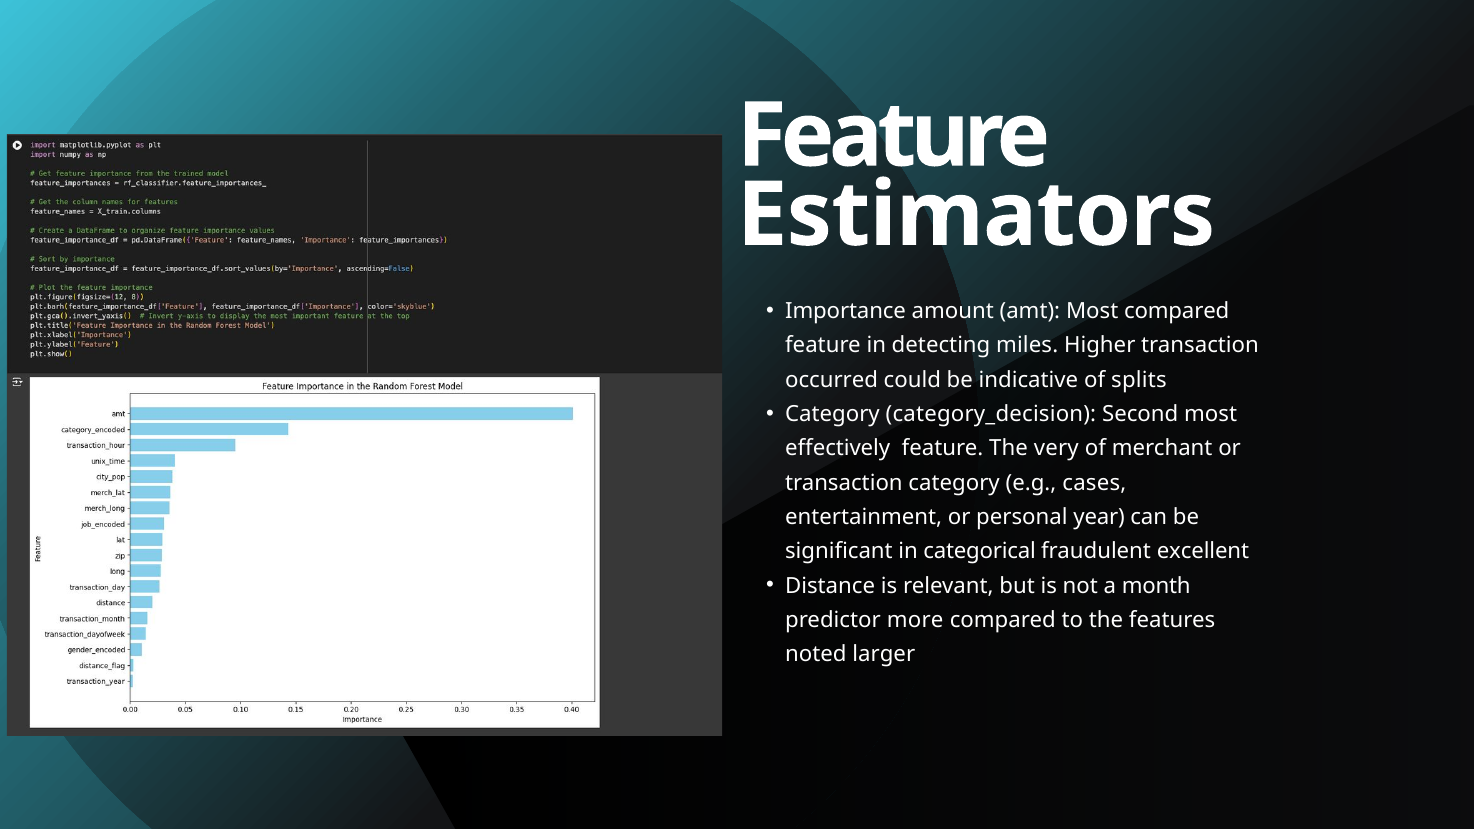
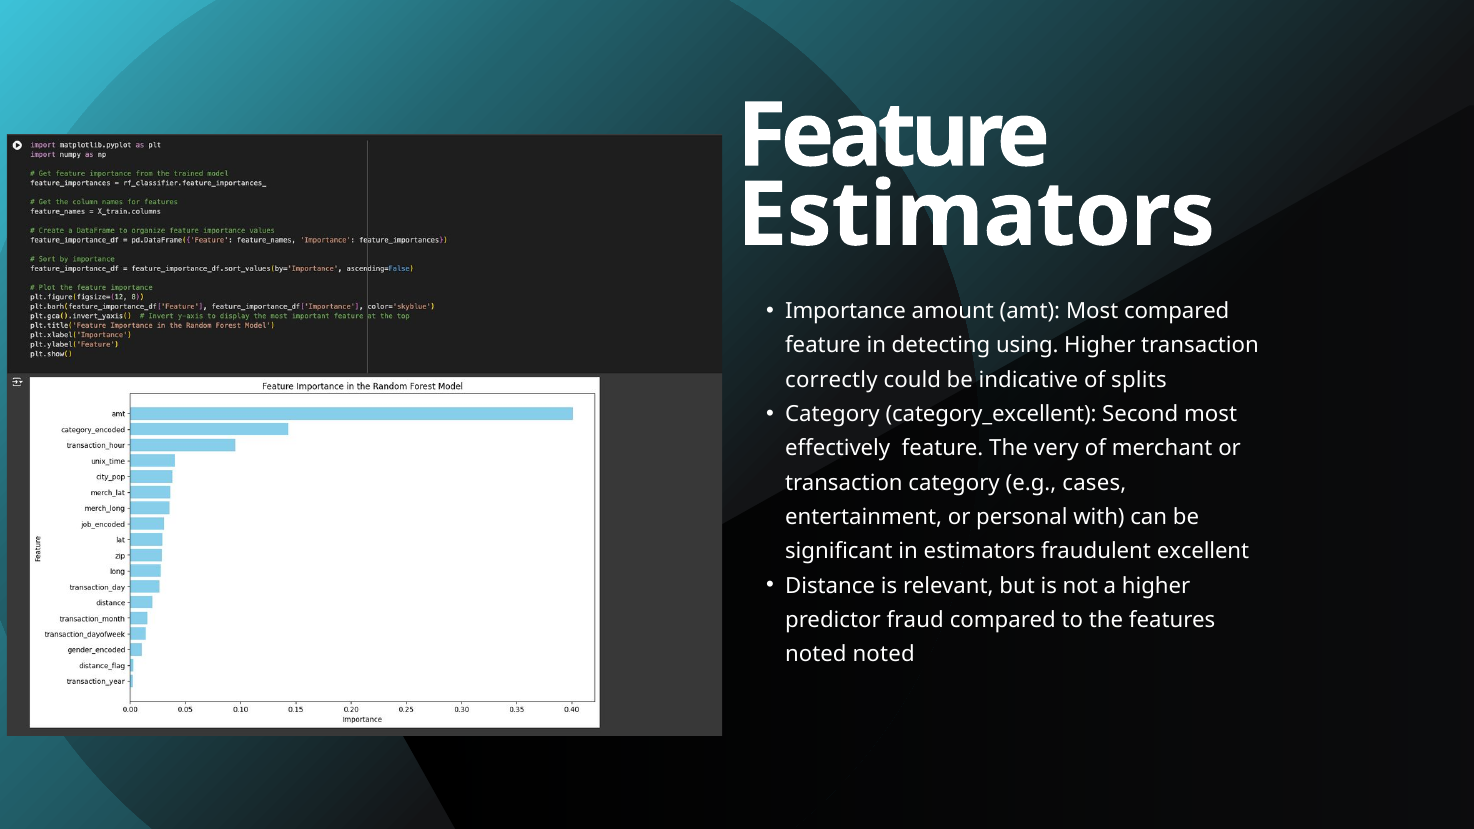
miles: miles -> using (1027, 346)
occurred: occurred -> correctly (831, 380)
category_decision: category_decision -> category_excellent (991, 414)
year: year -> with (1099, 517)
in categorical: categorical -> estimators (979, 552)
a month: month -> higher (1156, 586)
more: more -> fraud (915, 620)
noted larger: larger -> noted (884, 655)
